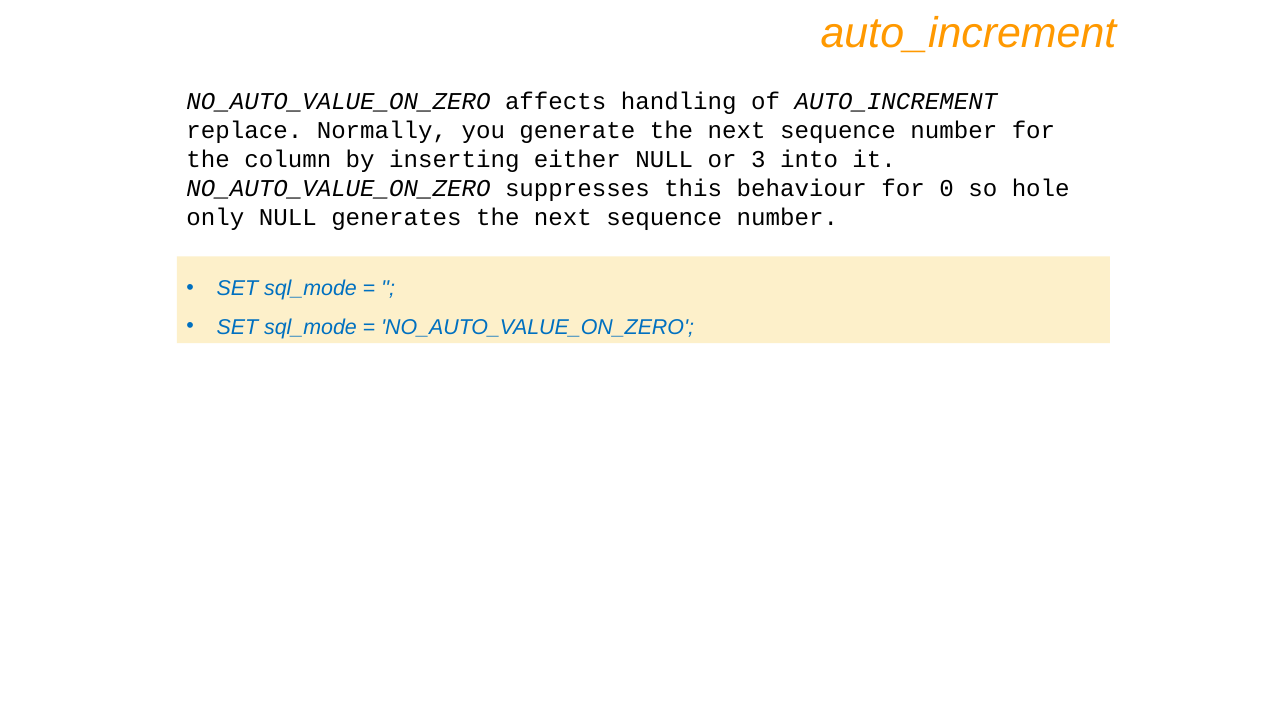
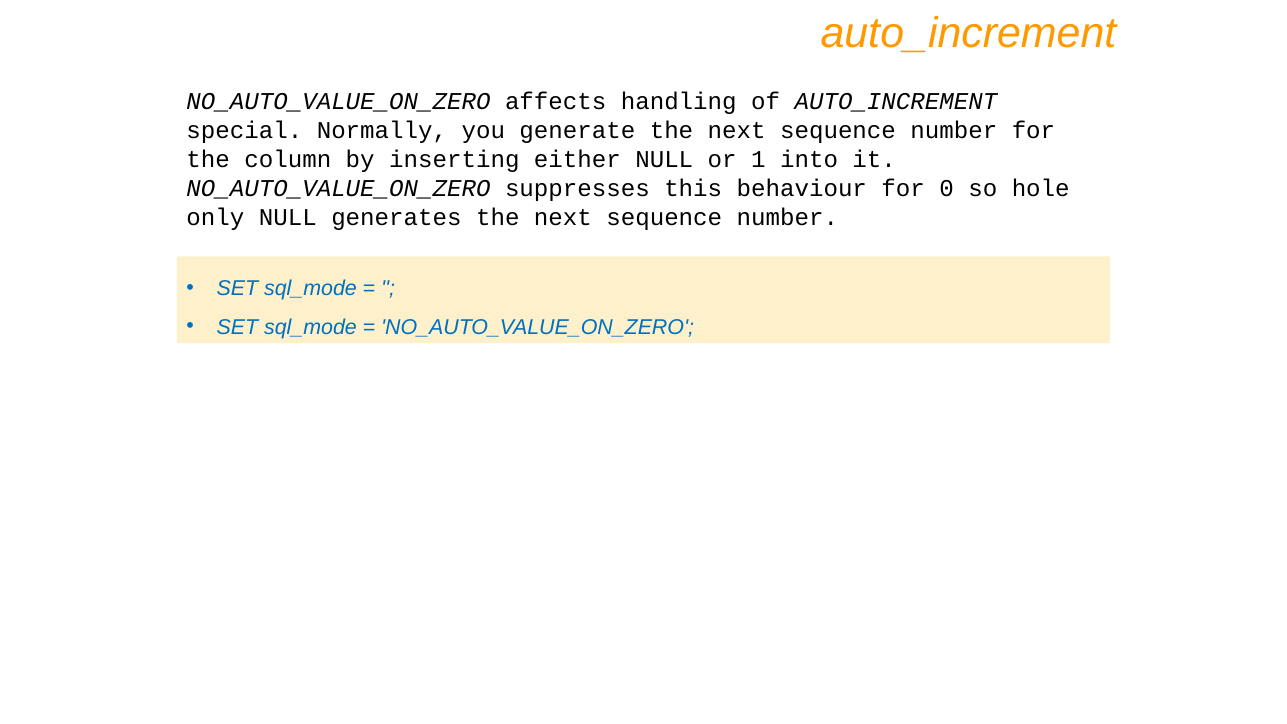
replace: replace -> special (244, 130)
3: 3 -> 1 (758, 159)
